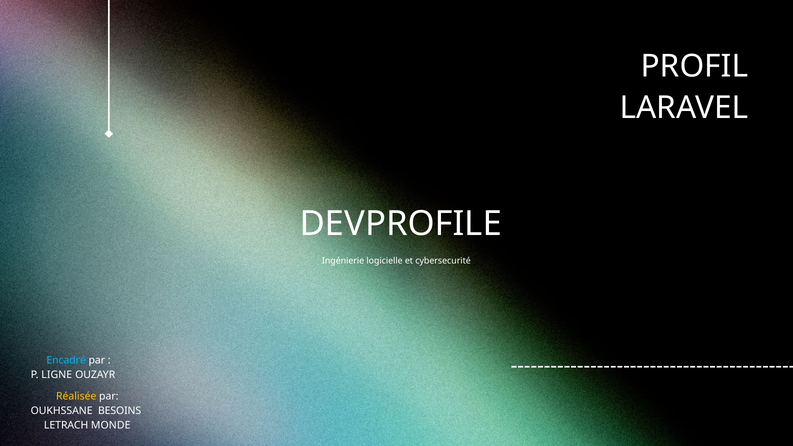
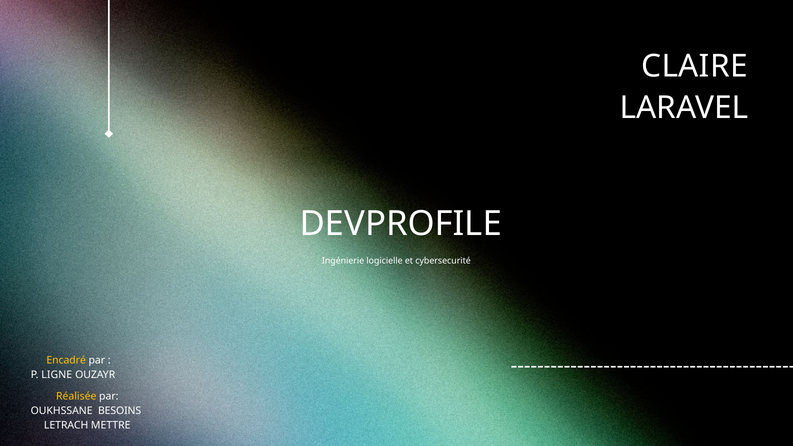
PROFIL: PROFIL -> CLAIRE (694, 66)
Encadré colour: light blue -> yellow (66, 360)
MONDE: MONDE -> METTRE (111, 426)
